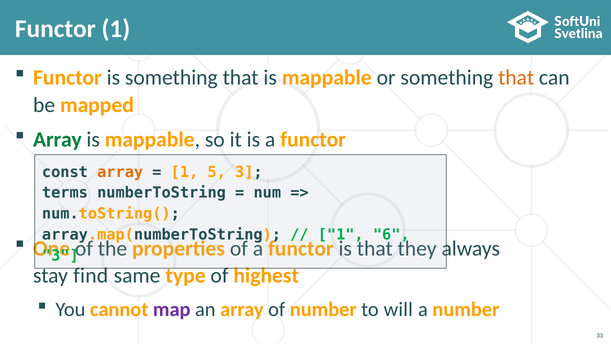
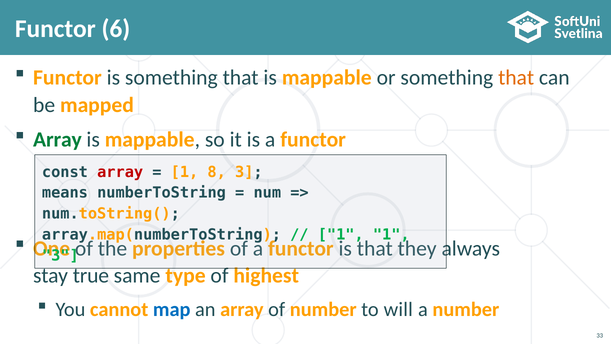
Functor 1: 1 -> 6 (116, 29)
array colour: orange -> red (120, 172)
5: 5 -> 8 (217, 172)
terms: terms -> means (65, 193)
1 6: 6 -> 1 (391, 234)
find: find -> true (91, 275)
map colour: purple -> blue (172, 309)
